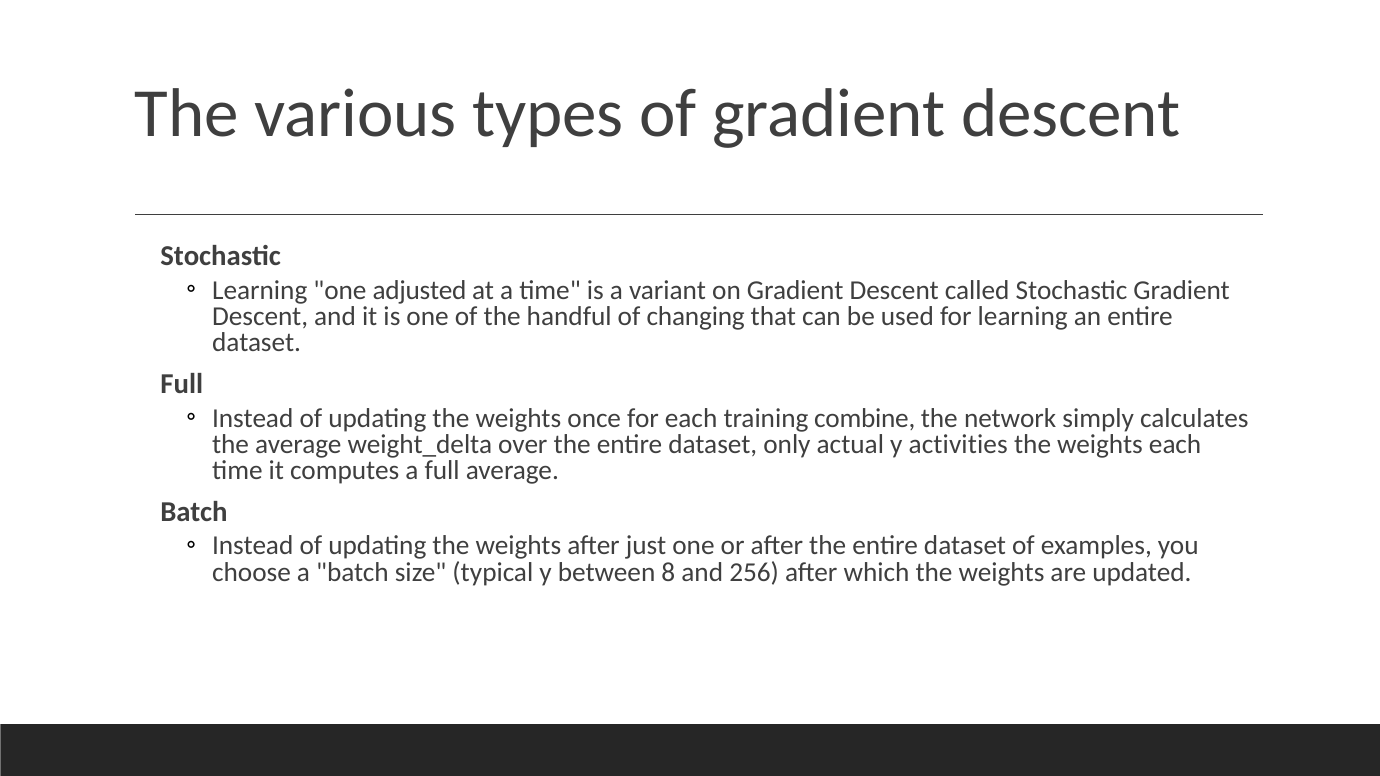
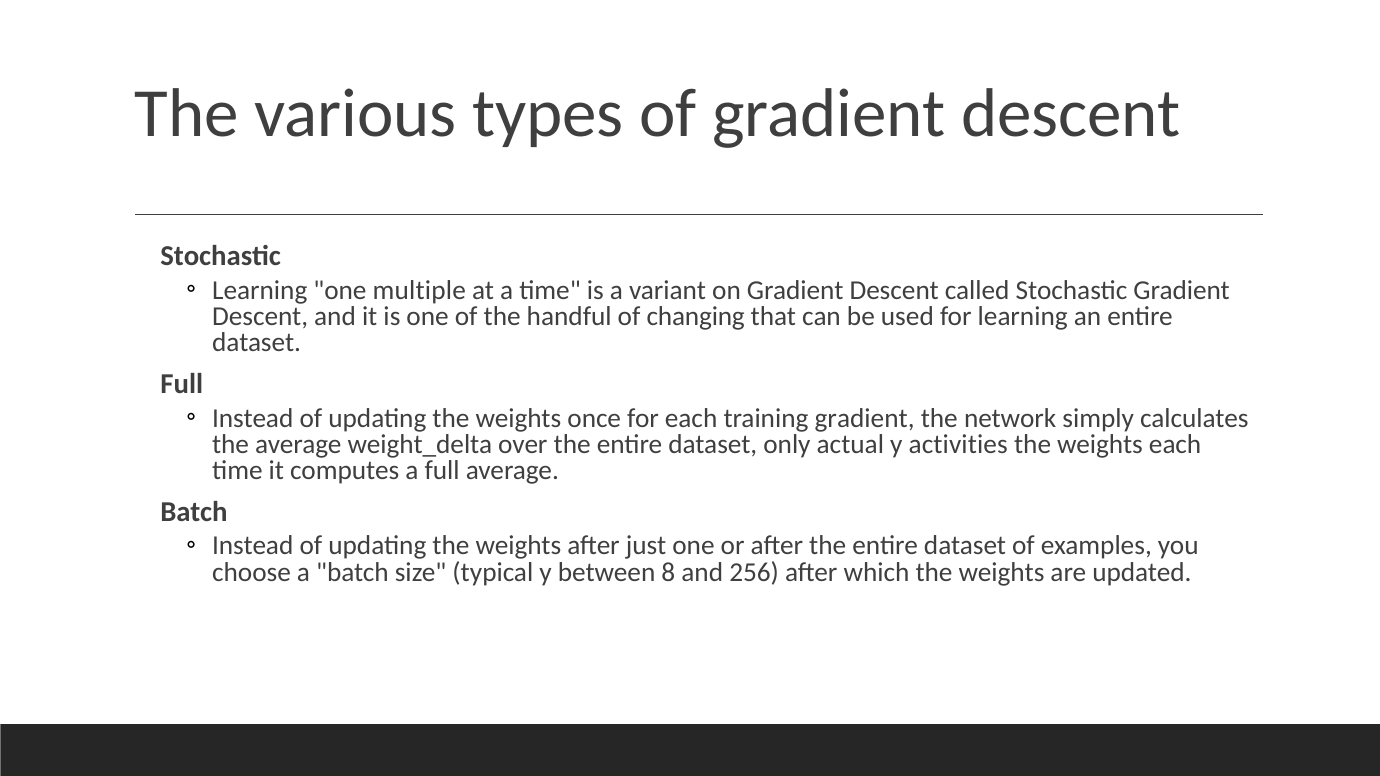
adjusted: adjusted -> multiple (419, 291)
training combine: combine -> gradient (865, 418)
